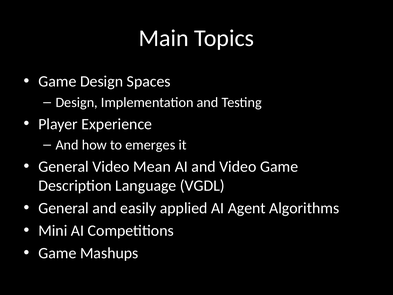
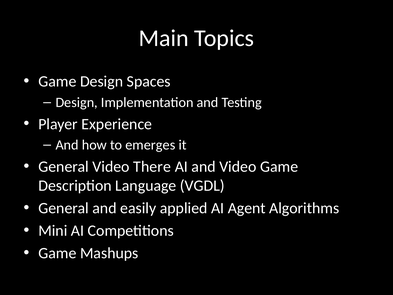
Mean: Mean -> There (152, 167)
